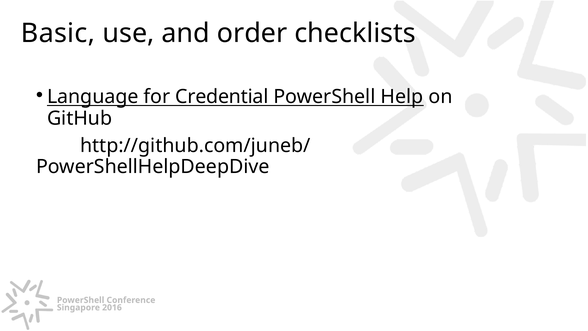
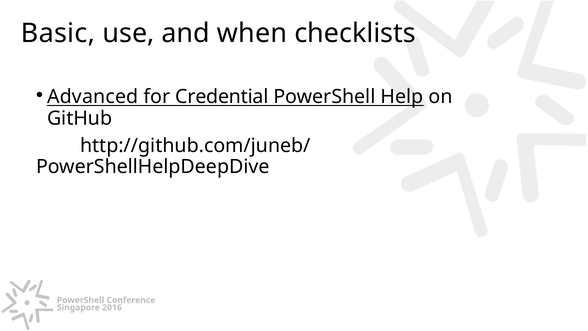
order: order -> when (252, 33)
Language: Language -> Advanced (93, 96)
